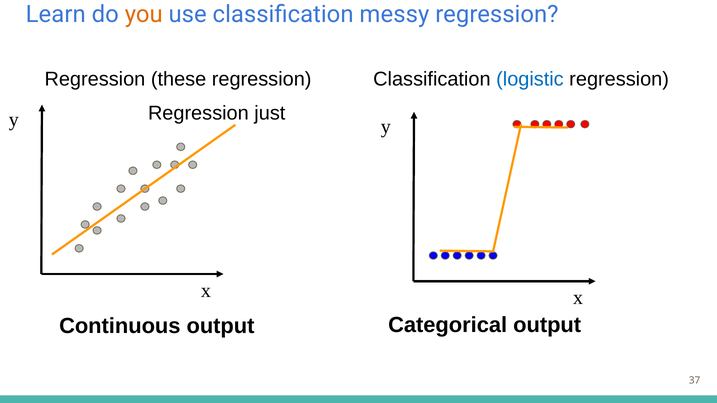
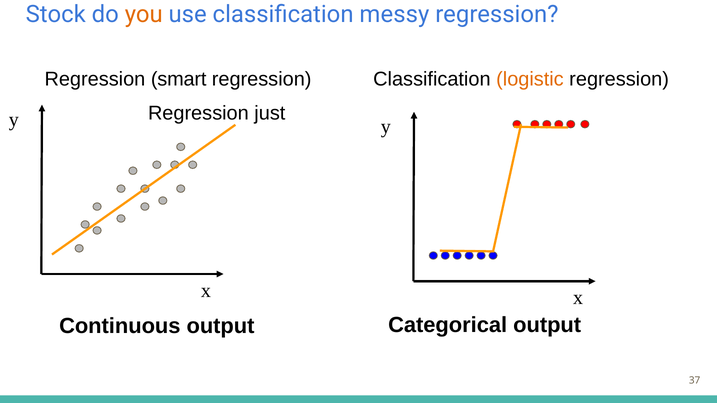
Learn: Learn -> Stock (56, 14)
these: these -> smart (179, 79)
logistic colour: blue -> orange (530, 79)
